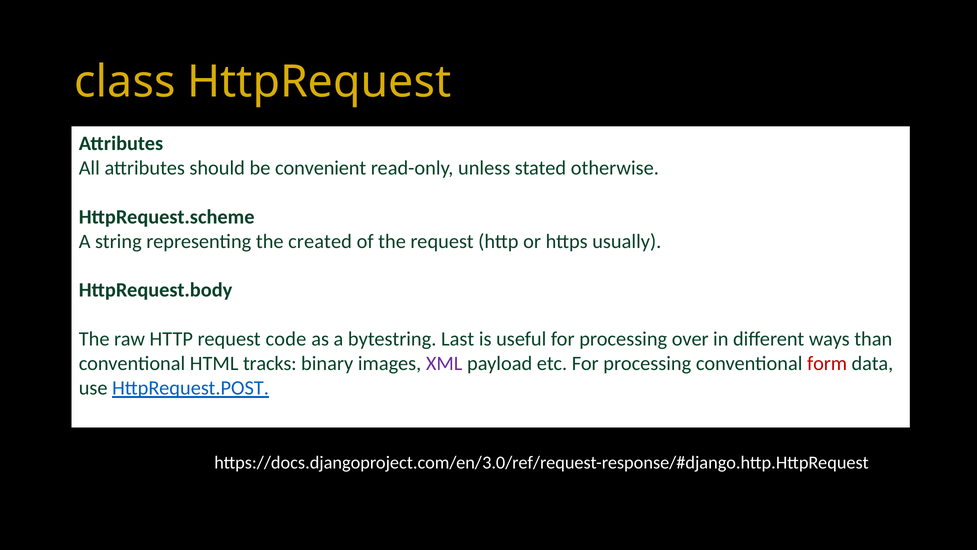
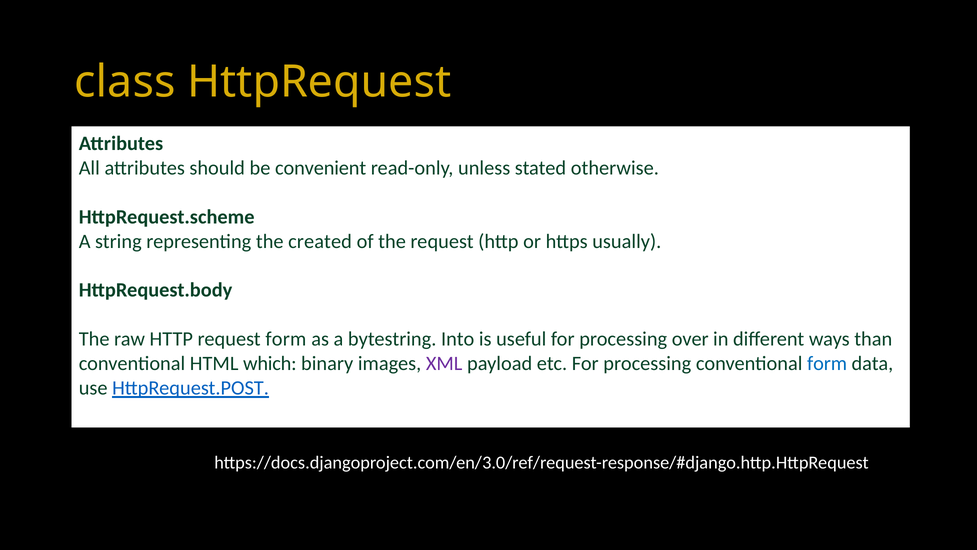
request code: code -> form (286, 339)
Last: Last -> Into (458, 339)
tracks: tracks -> which (270, 363)
form colour: red -> blue (827, 363)
